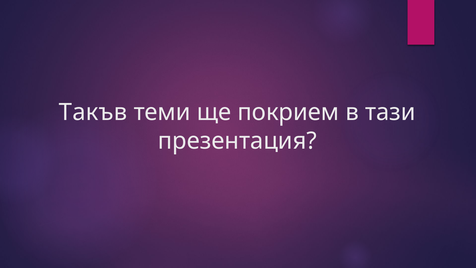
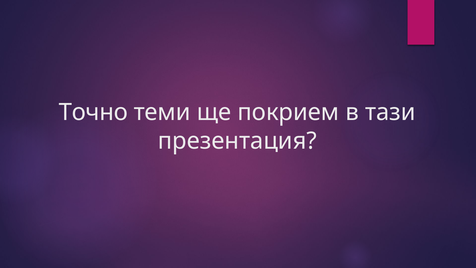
Такъв: Такъв -> Точно (93, 112)
